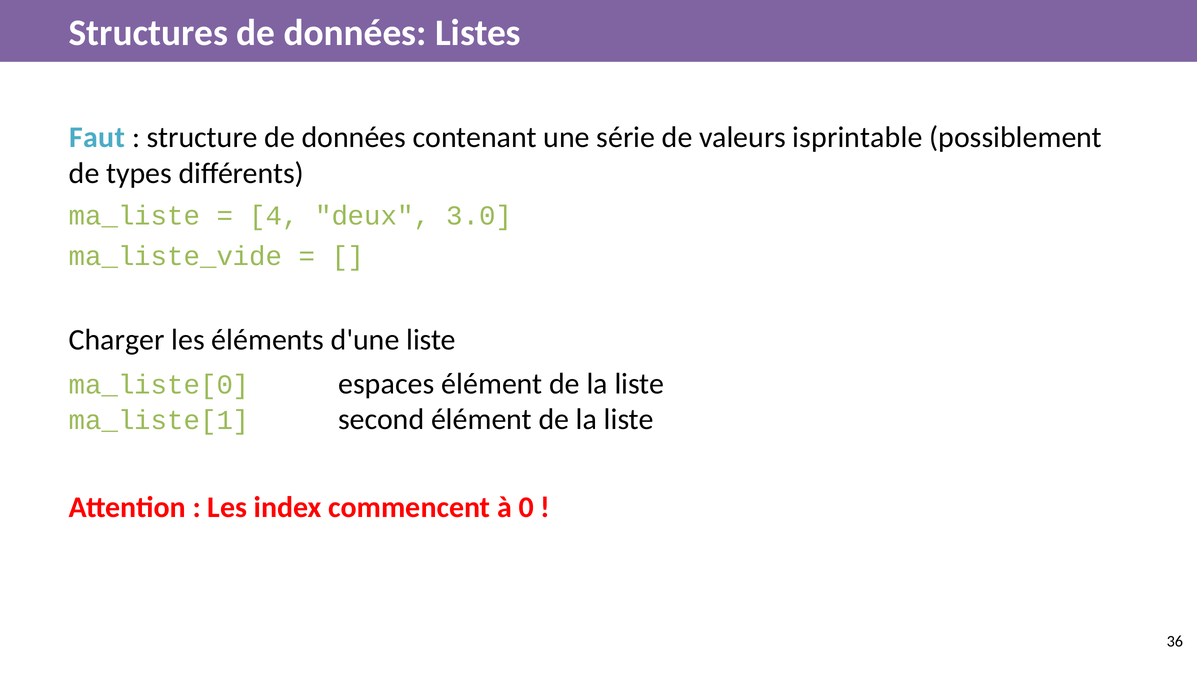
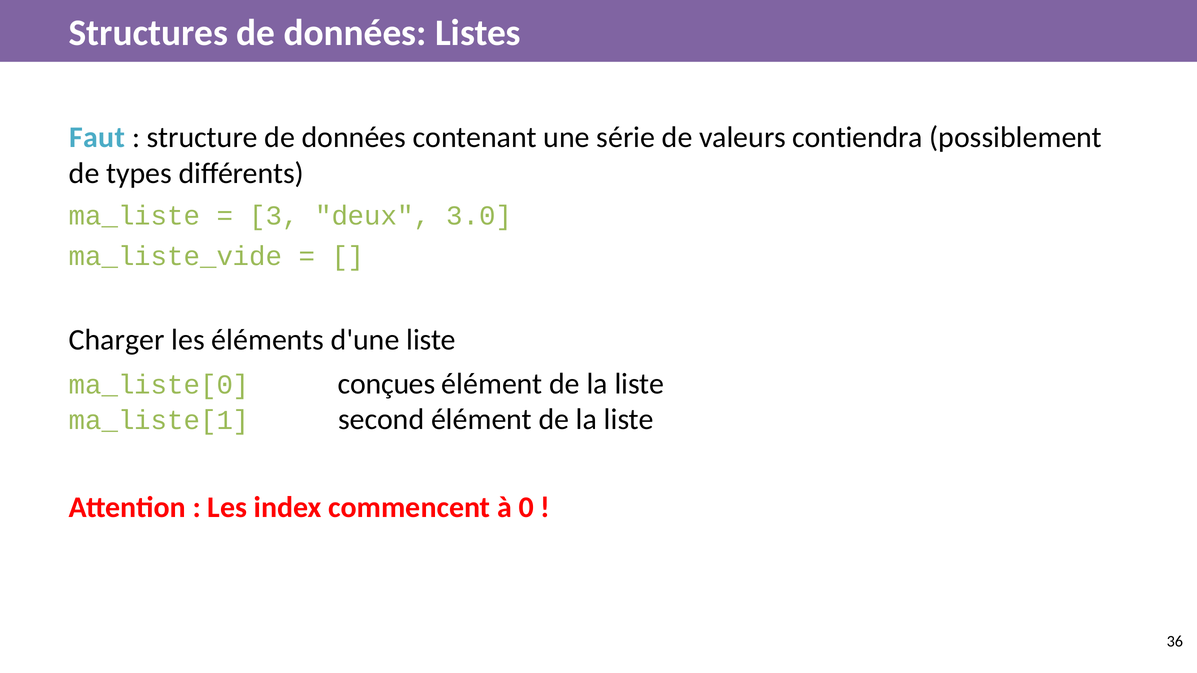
isprintable: isprintable -> contiendra (858, 137)
4: 4 -> 3 (274, 216)
espaces: espaces -> conçues (387, 384)
